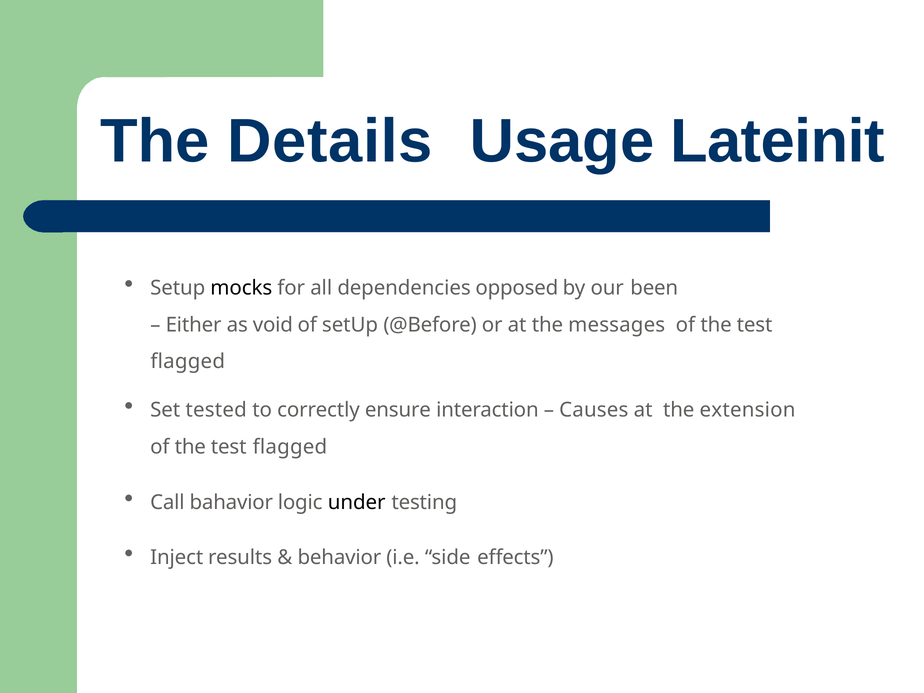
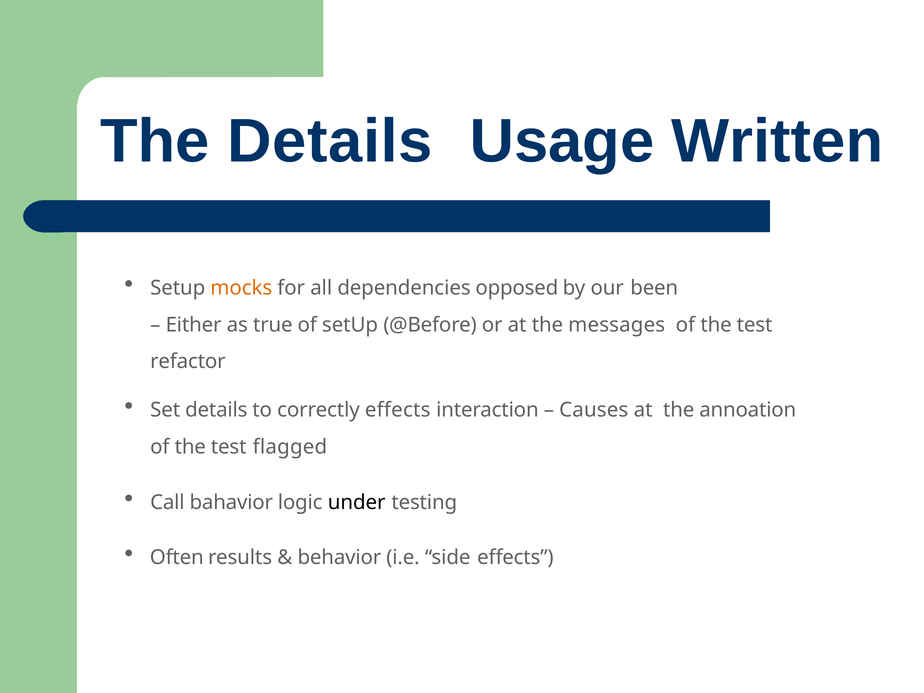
Lateinit: Lateinit -> Written (777, 141)
mocks colour: black -> orange (241, 288)
void: void -> true (273, 325)
flagged: flagged -> refactor (188, 362)
Set tested: tested -> details (216, 410)
correctly ensure: ensure -> effects (398, 410)
extension: extension -> annoation (748, 410)
Inject: Inject -> Often (177, 558)
